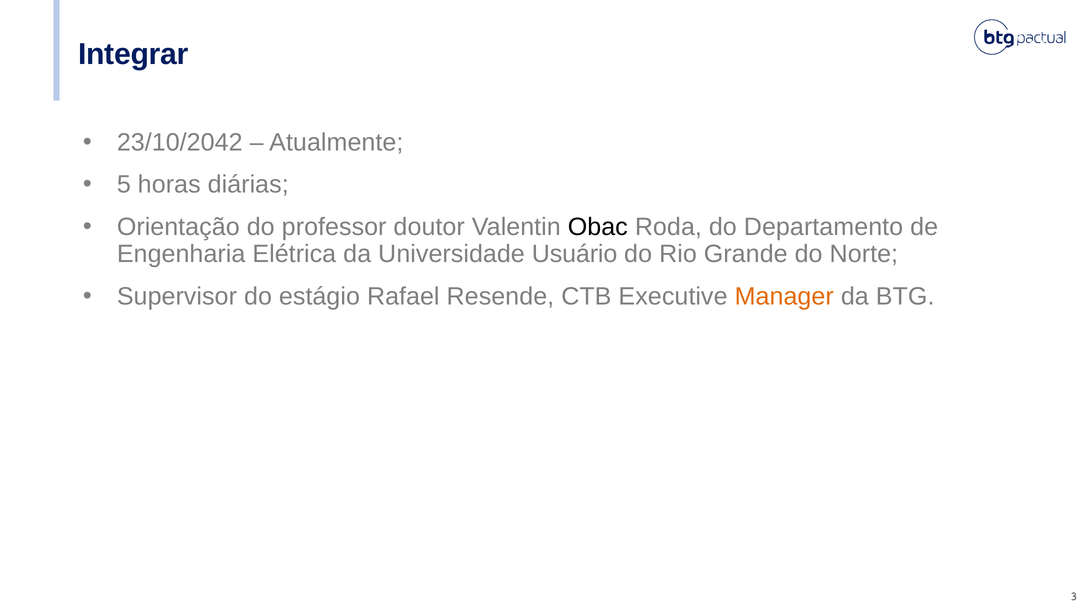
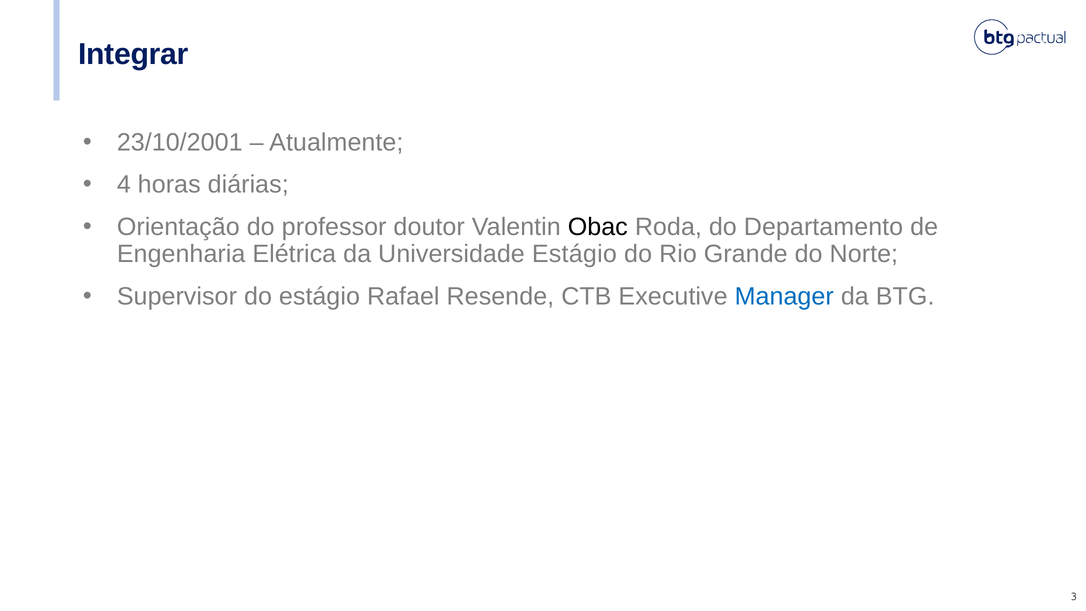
23/10/2042: 23/10/2042 -> 23/10/2001 (180, 142)
5: 5 -> 4 (124, 185)
Universidade Usuário: Usuário -> Estágio (574, 254)
Manager colour: orange -> blue (784, 296)
